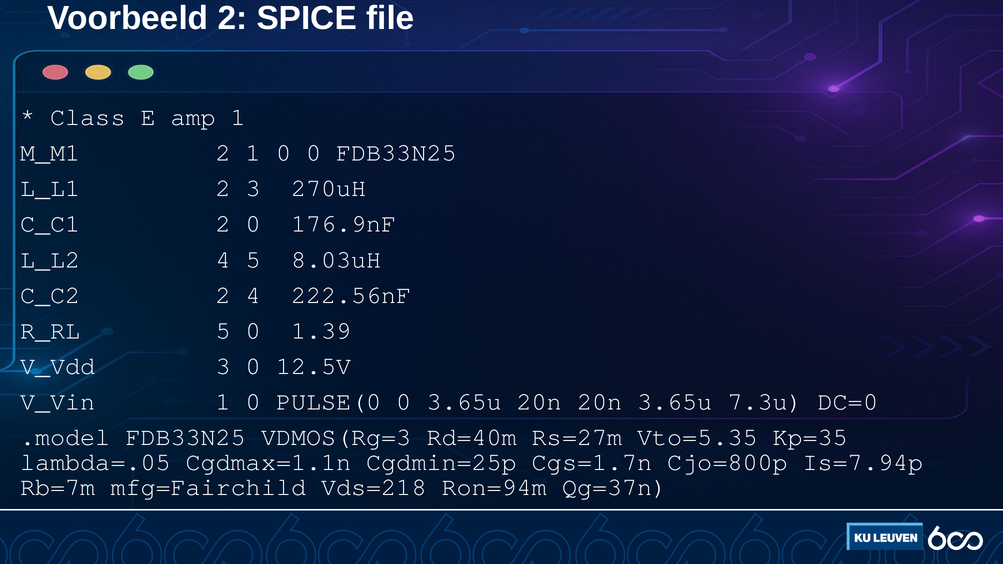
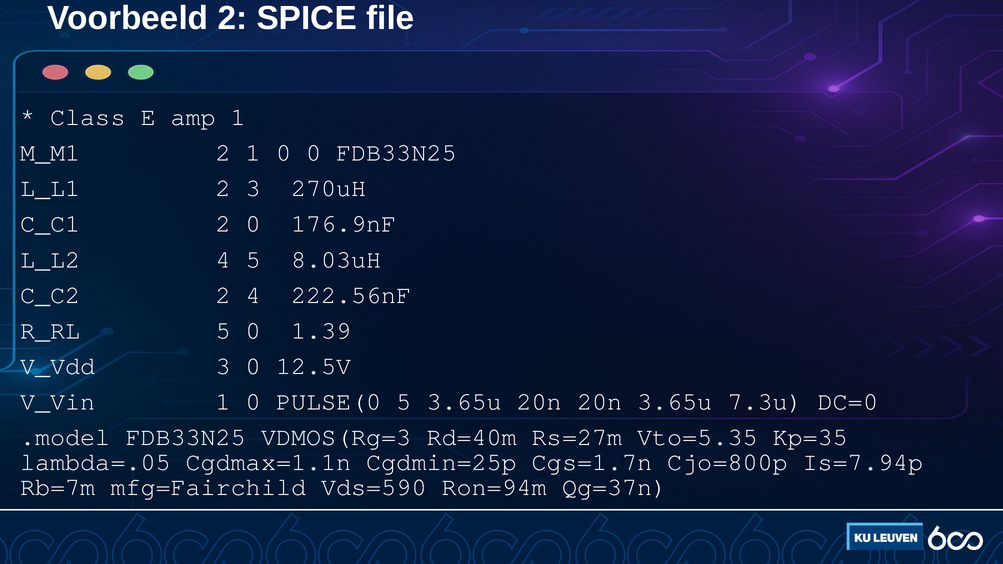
PULSE(0 0: 0 -> 5 (404, 401)
Vds=218: Vds=218 -> Vds=590 (374, 487)
